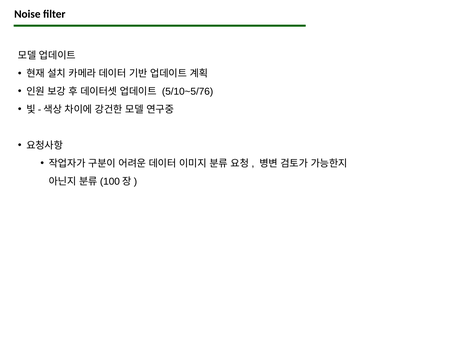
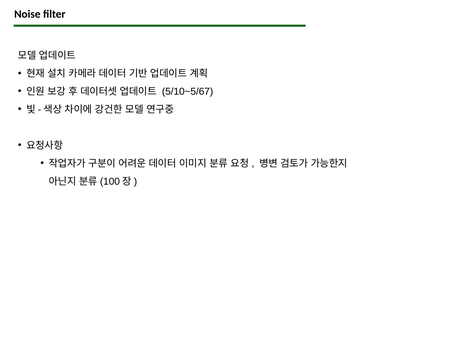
5/10~5/76: 5/10~5/76 -> 5/10~5/67 (188, 92)
